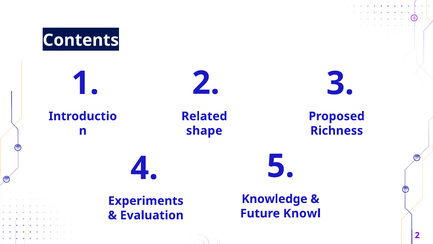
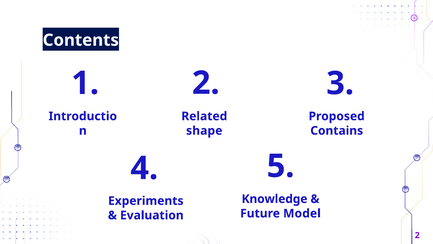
Richness: Richness -> Contains (337, 130)
Knowl: Knowl -> Model (302, 213)
